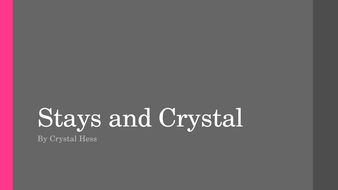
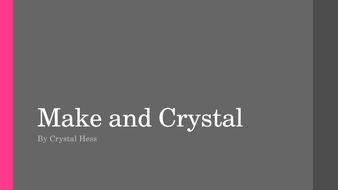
Stays: Stays -> Make (70, 118)
